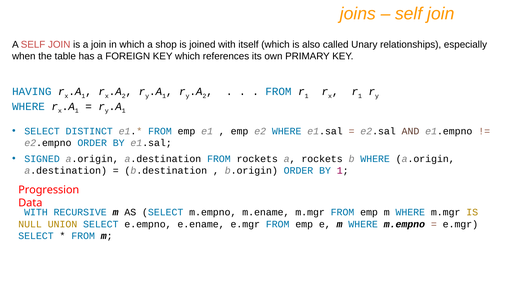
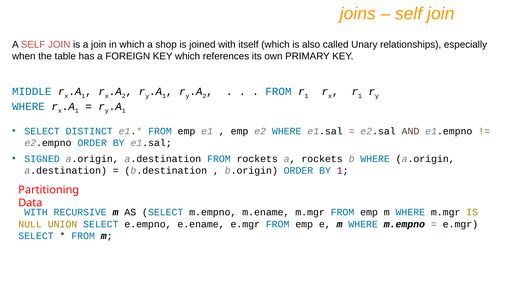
HAVING: HAVING -> MIDDLE (32, 92)
Progression: Progression -> Partitioning (49, 190)
